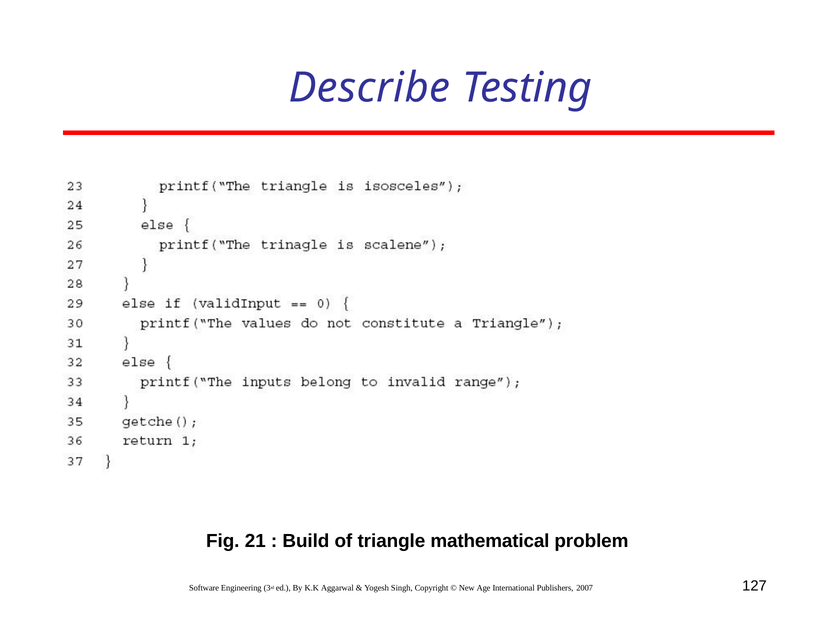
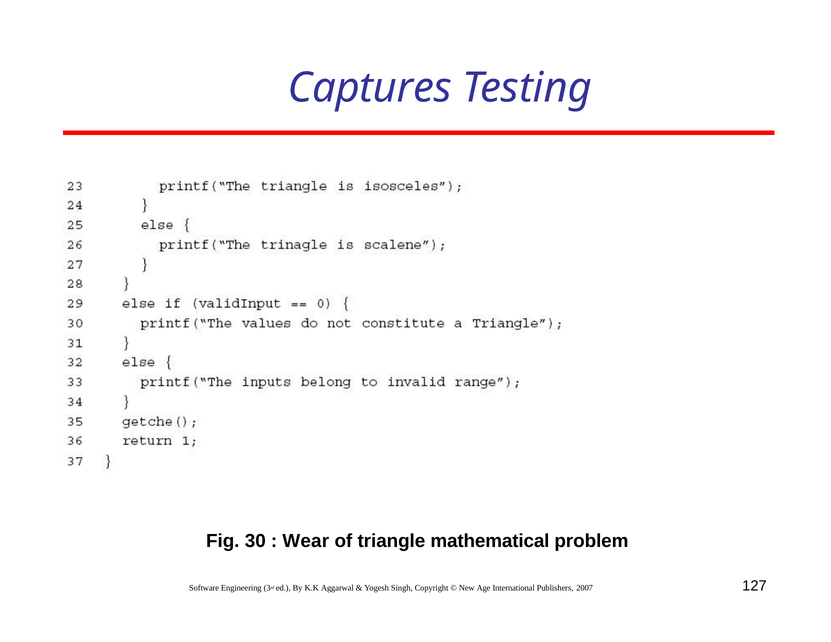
Describe: Describe -> Captures (370, 88)
21: 21 -> 30 (255, 541)
Build: Build -> Wear (306, 541)
